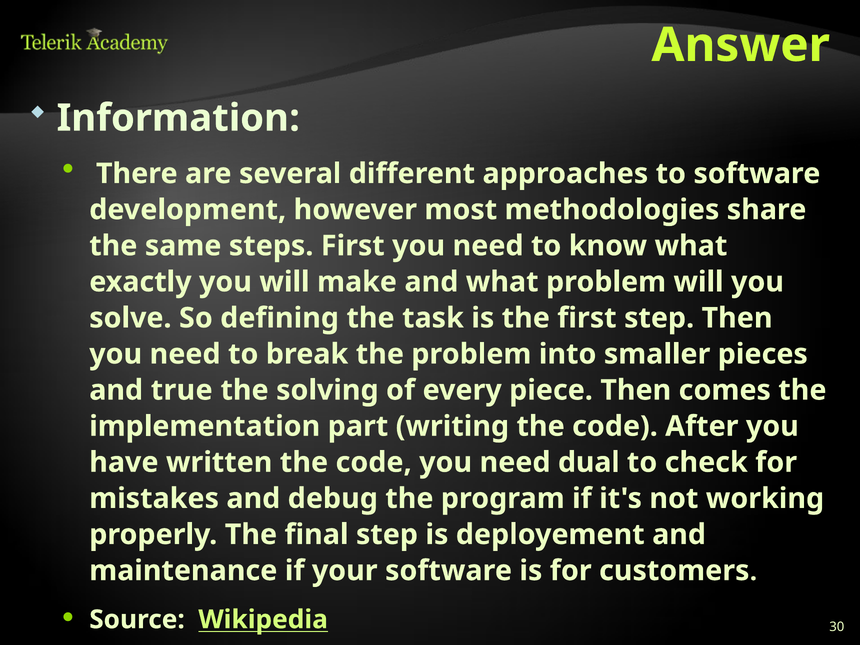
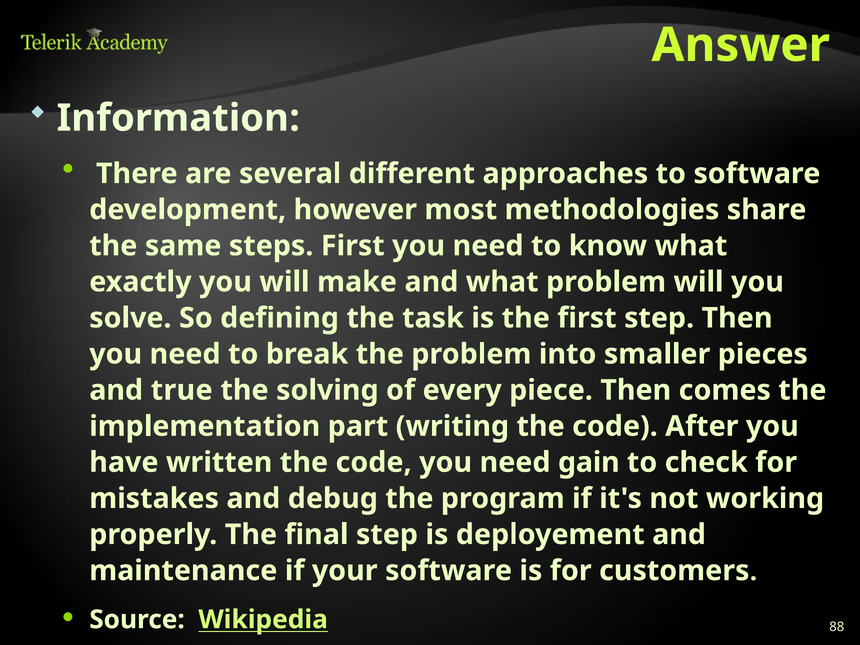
dual: dual -> gain (589, 462)
30: 30 -> 88 (837, 627)
